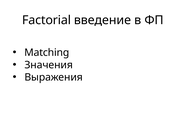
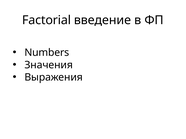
Matching: Matching -> Numbers (47, 53)
